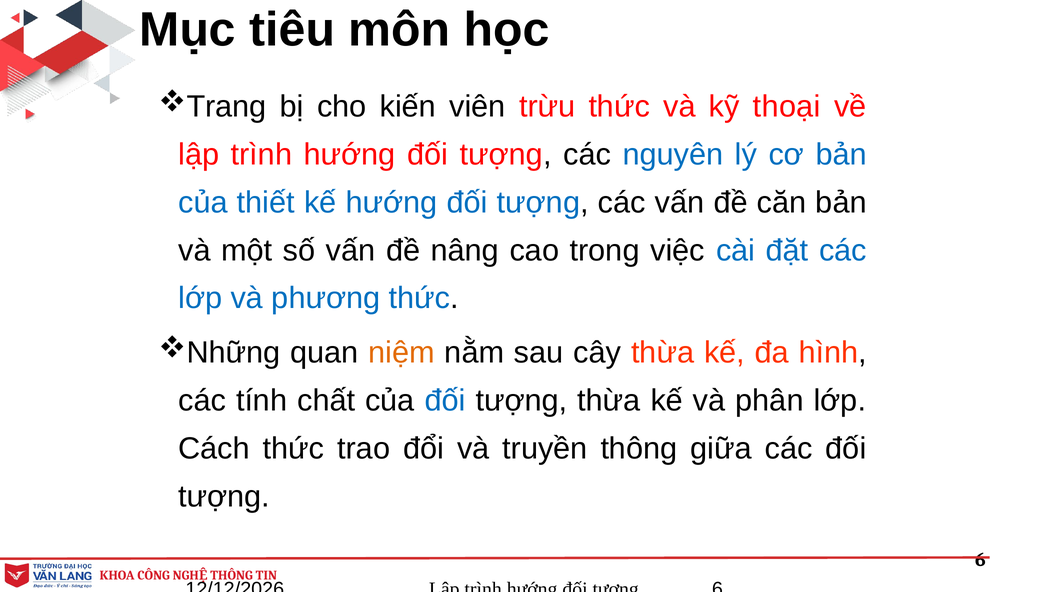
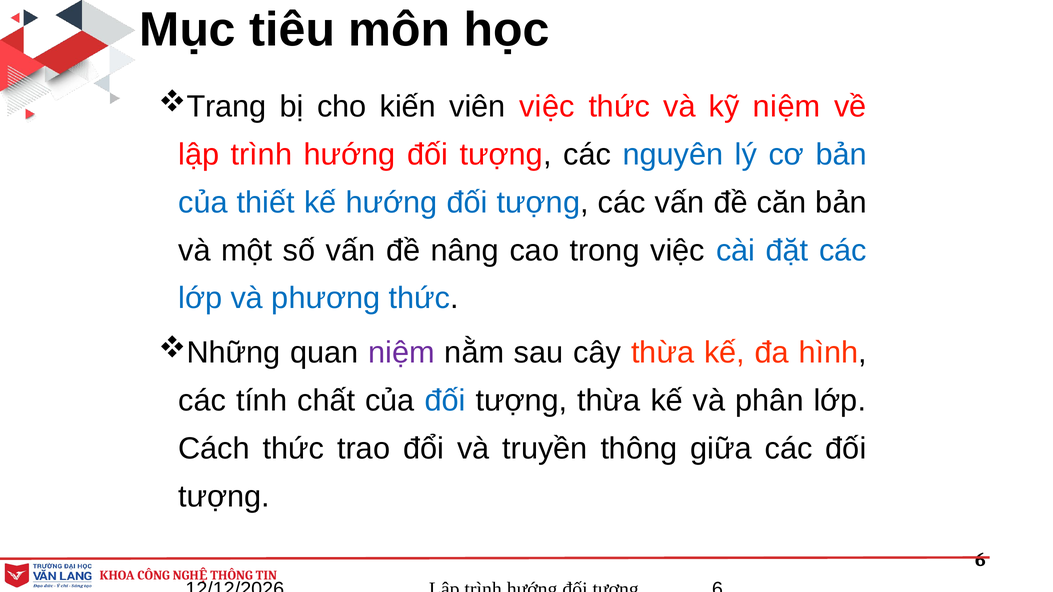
viên trừu: trừu -> việc (547, 107)
kỹ thoại: thoại -> niệm (787, 107)
niệm colour: orange -> purple (402, 353)
